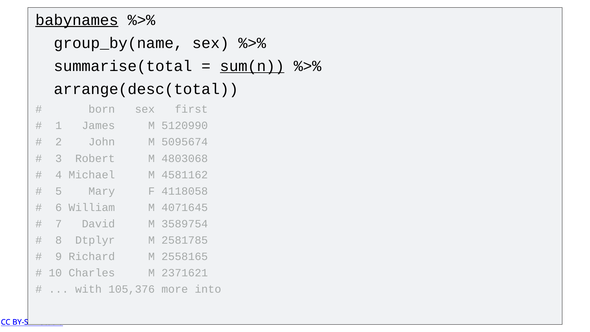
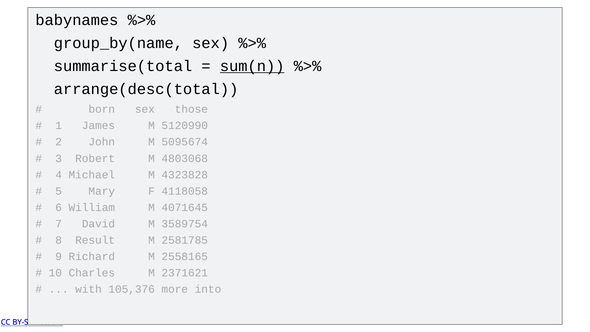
babynames underline: present -> none (77, 20)
first: first -> those (191, 109)
4581162: 4581162 -> 4323828 (185, 175)
Dtplyr: Dtplyr -> Result (95, 240)
